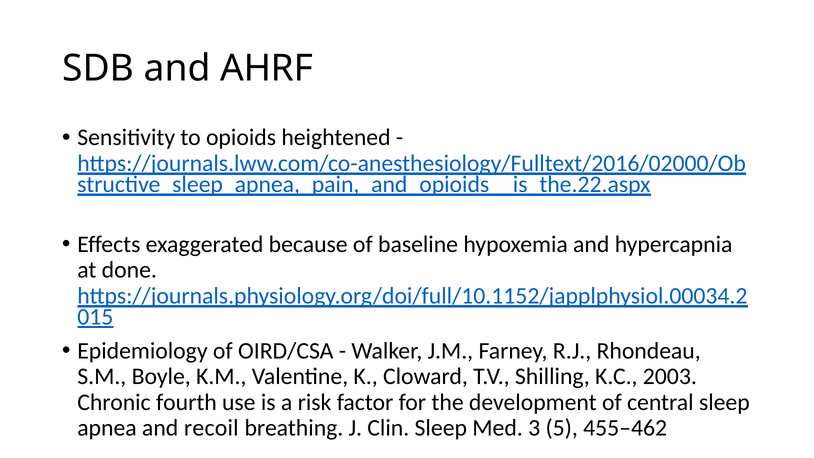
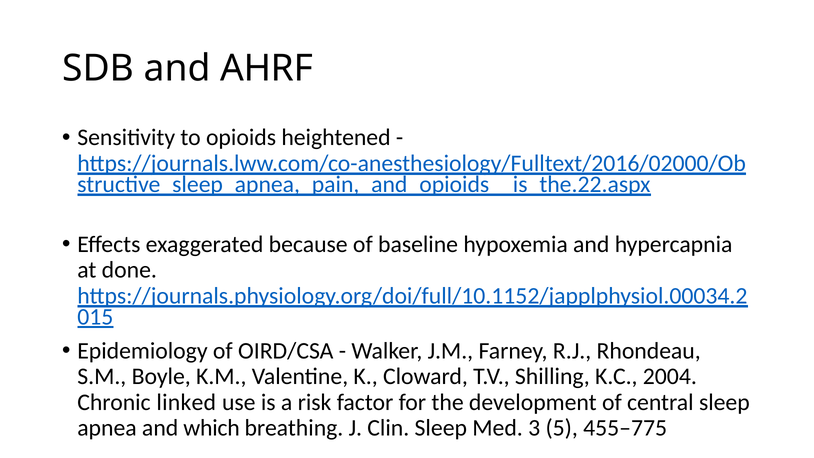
2003: 2003 -> 2004 (670, 377)
fourth: fourth -> linked (186, 402)
recoil: recoil -> which (212, 428)
455–462: 455–462 -> 455–775 (625, 428)
